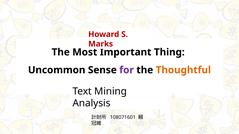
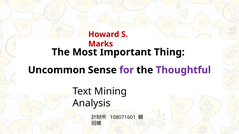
Thoughtful colour: orange -> purple (183, 70)
